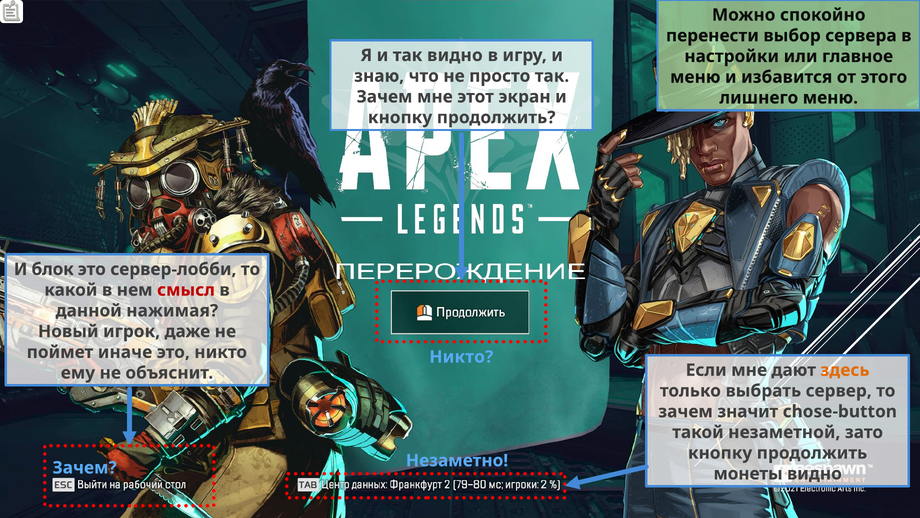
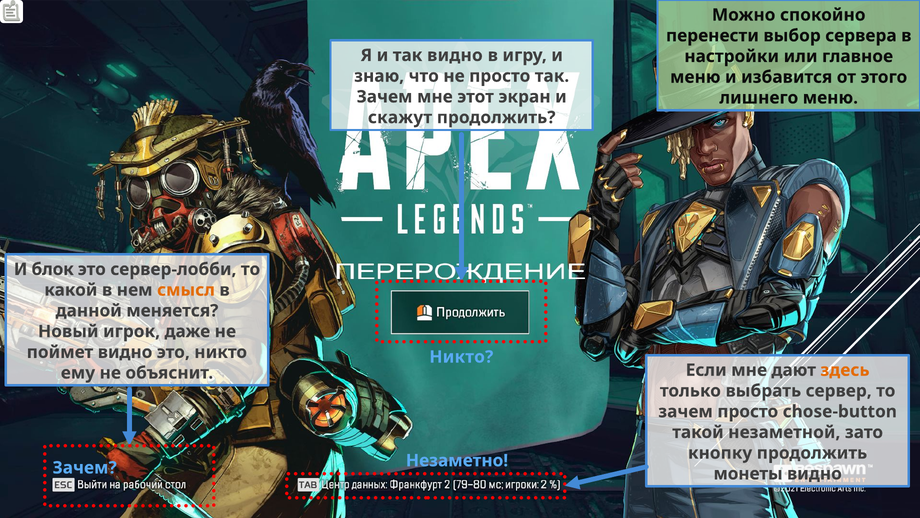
кнопку: кнопку -> скажут (400, 117)
смысл colour: red -> orange (186, 290)
нажимая: нажимая -> меняется (172, 310)
поймет иначе: иначе -> видно (125, 352)
зачем значит: значит -> просто (748, 411)
